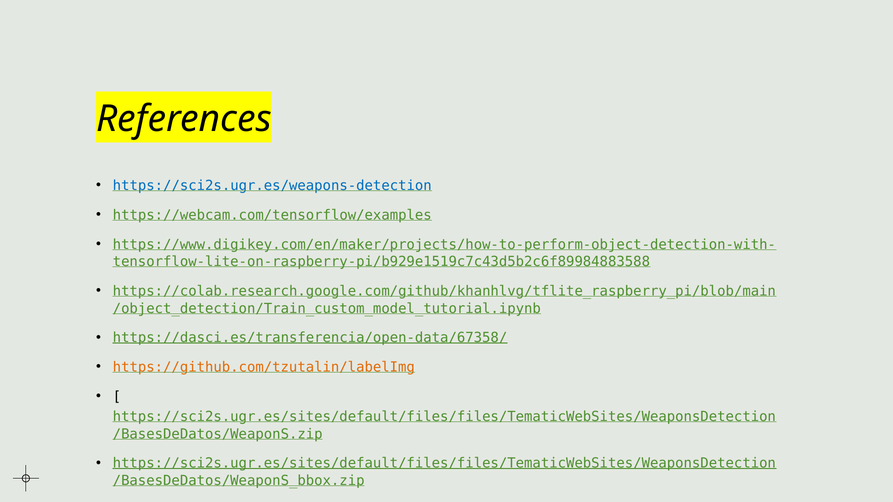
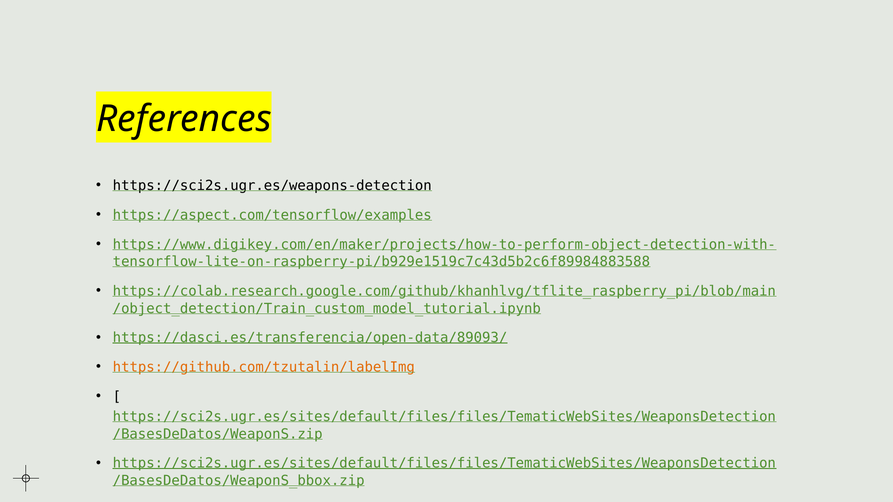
https://sci2s.ugr.es/weapons-detection colour: blue -> black (272, 186)
https://webcam.com/tensorflow/examples: https://webcam.com/tensorflow/examples -> https://aspect.com/tensorflow/examples (272, 215)
https://dasci.es/transferencia/open-data/67358/: https://dasci.es/transferencia/open-data/67358/ -> https://dasci.es/transferencia/open-data/89093/ (310, 338)
